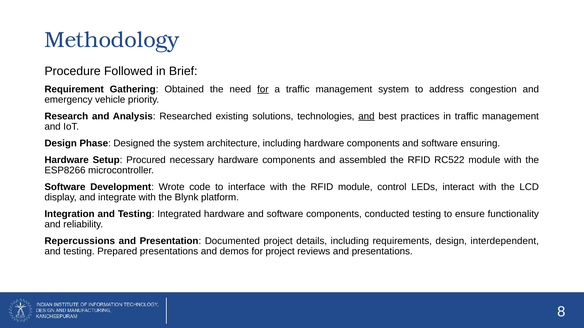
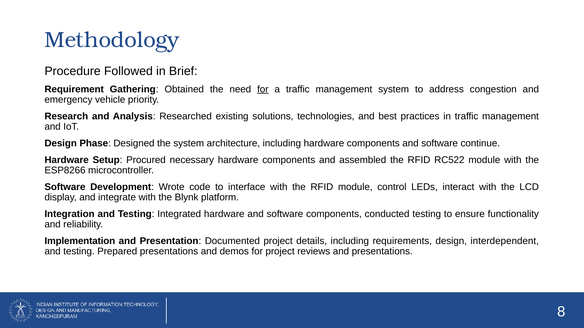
and underline: present -> none (366, 116)
ensuring: ensuring -> continue (480, 143)
Repercussions: Repercussions -> Implementation (80, 241)
